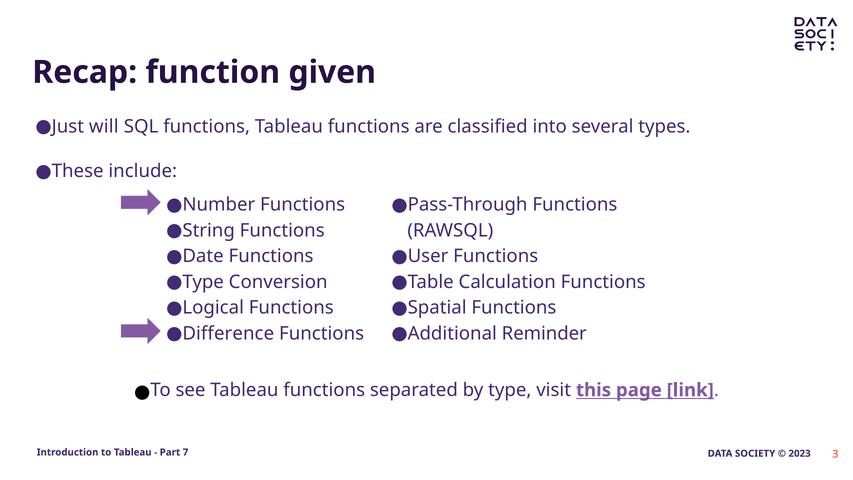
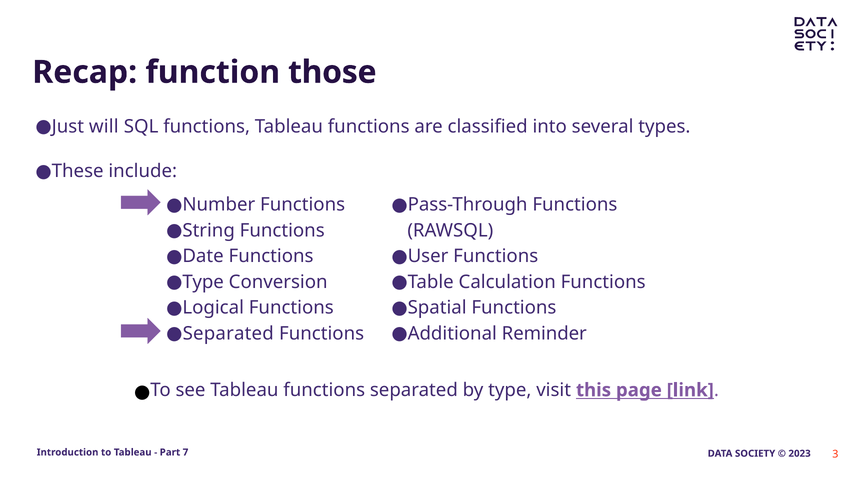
given: given -> those (332, 72)
Difference: Difference -> Separated (228, 333)
